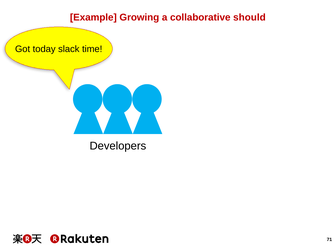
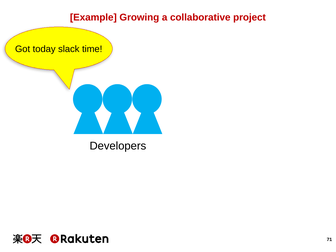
should: should -> project (249, 17)
